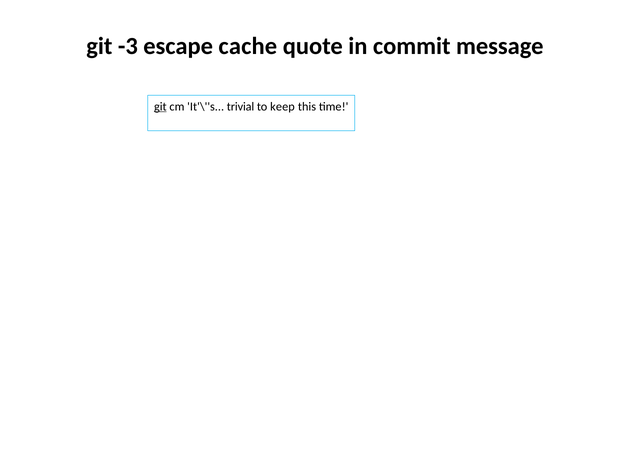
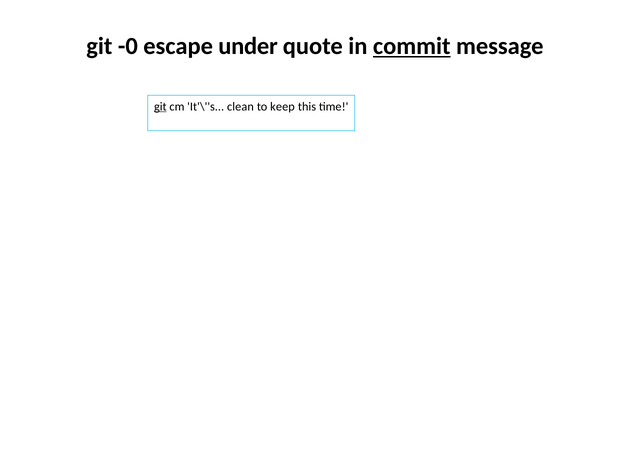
-3: -3 -> -0 (128, 46)
cache: cache -> under (248, 46)
commit underline: none -> present (412, 46)
trivial: trivial -> clean (240, 106)
